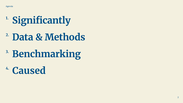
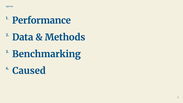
Significantly: Significantly -> Performance (41, 20)
